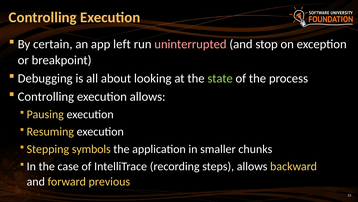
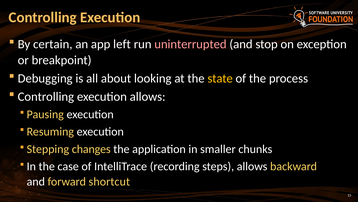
state colour: light green -> yellow (220, 78)
symbols: symbols -> changes (91, 149)
previous: previous -> shortcut (109, 181)
